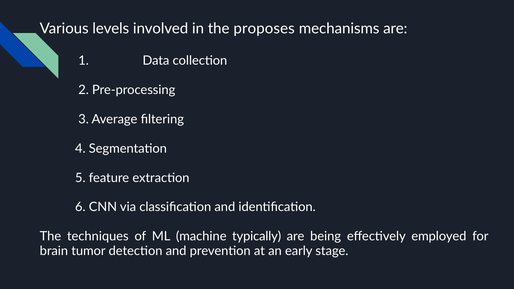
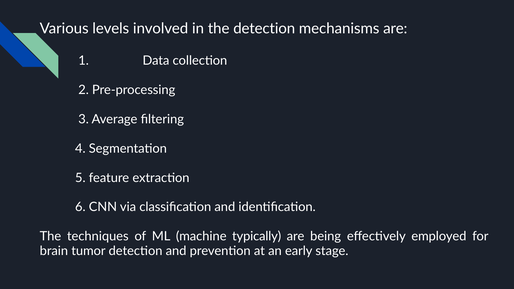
the proposes: proposes -> detection (264, 29)
